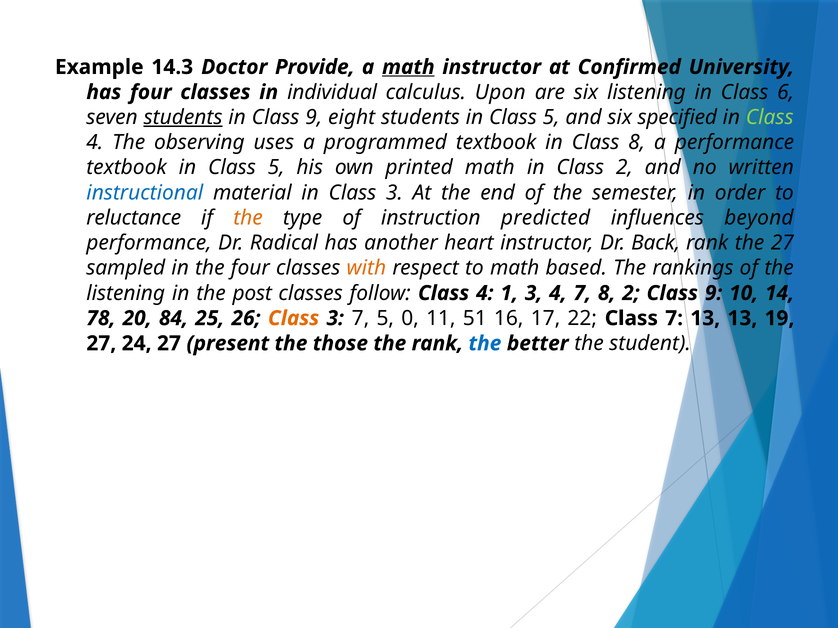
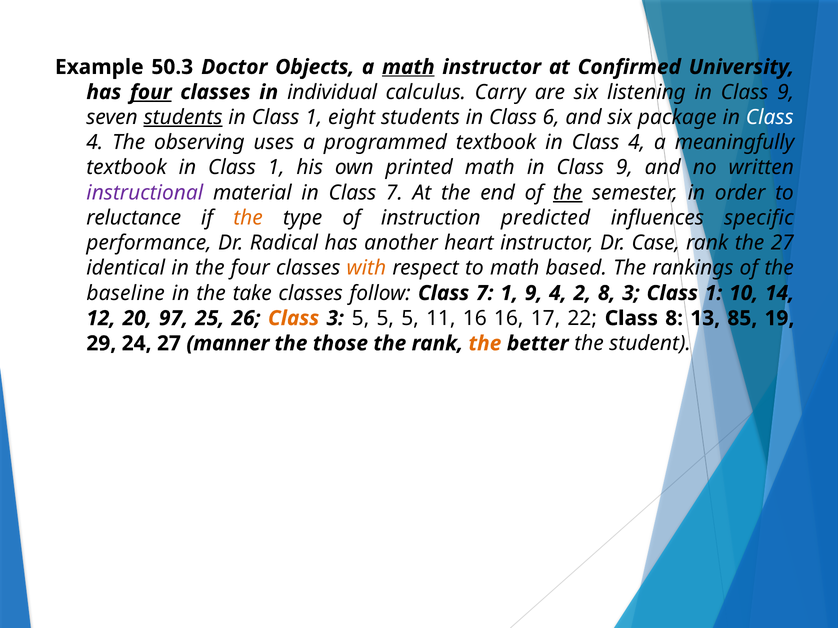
14.3: 14.3 -> 50.3 (172, 67)
Provide: Provide -> Objects (315, 67)
four underline: none -> present (151, 92)
Upon: Upon -> Carry (500, 92)
6: 6 -> 9 (786, 92)
9: 9 -> 1 (314, 117)
students in Class 5: 5 -> 6 (551, 117)
specified: specified -> package (677, 117)
Class colour: light green -> white (770, 117)
textbook in Class 8: 8 -> 4 (637, 143)
a performance: performance -> meaningfully (735, 143)
textbook in Class 5: 5 -> 1 (276, 168)
2: 2 -> 9 (624, 168)
instructional colour: blue -> purple (145, 193)
in Class 3: 3 -> 7 (394, 193)
the underline: none -> present (568, 193)
beyond: beyond -> specific (759, 218)
Back: Back -> Case (656, 243)
sampled: sampled -> identical (126, 268)
listening: listening -> baseline (126, 293)
post: post -> take (252, 293)
follow Class 4: 4 -> 7 (485, 293)
1 3: 3 -> 9 (534, 293)
4 7: 7 -> 2 (582, 293)
8 2: 2 -> 3 (631, 293)
9: 9 -> 1 (714, 293)
78: 78 -> 12 (101, 319)
84: 84 -> 97 (173, 319)
3 7: 7 -> 5 (360, 319)
0: 0 -> 5 (410, 319)
11 51: 51 -> 16 (475, 319)
Class 7: 7 -> 8 (674, 319)
13 13: 13 -> 85 (742, 319)
27: 27 -> 29 (101, 344)
present: present -> manner (228, 344)
the colour: blue -> orange (485, 344)
